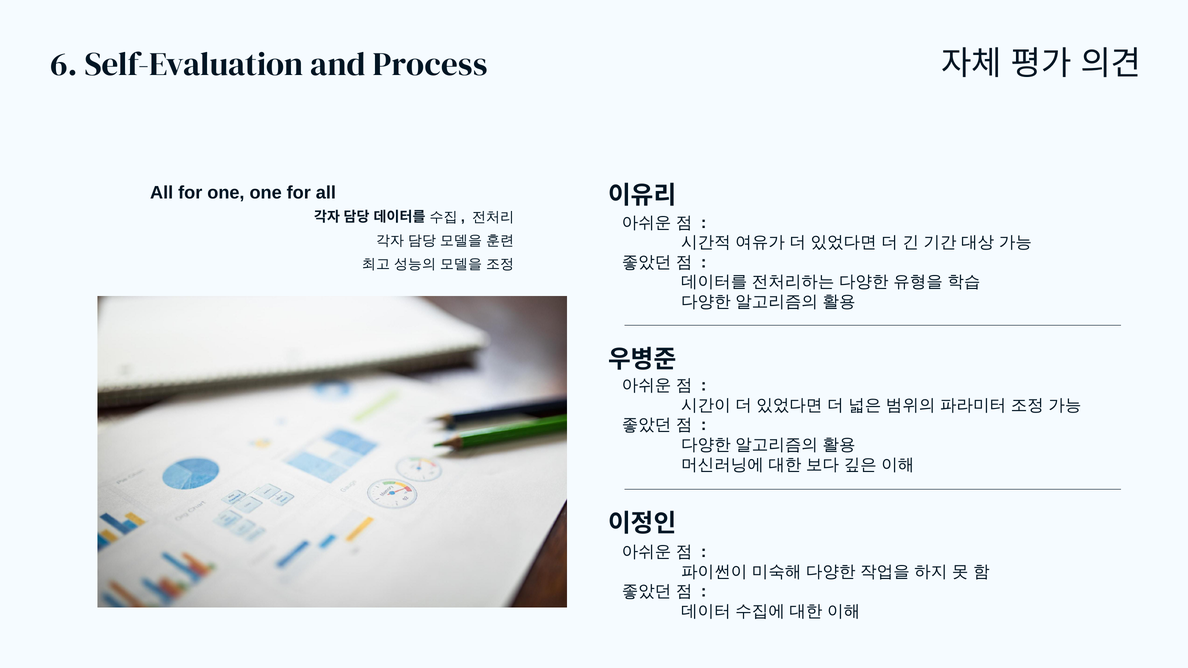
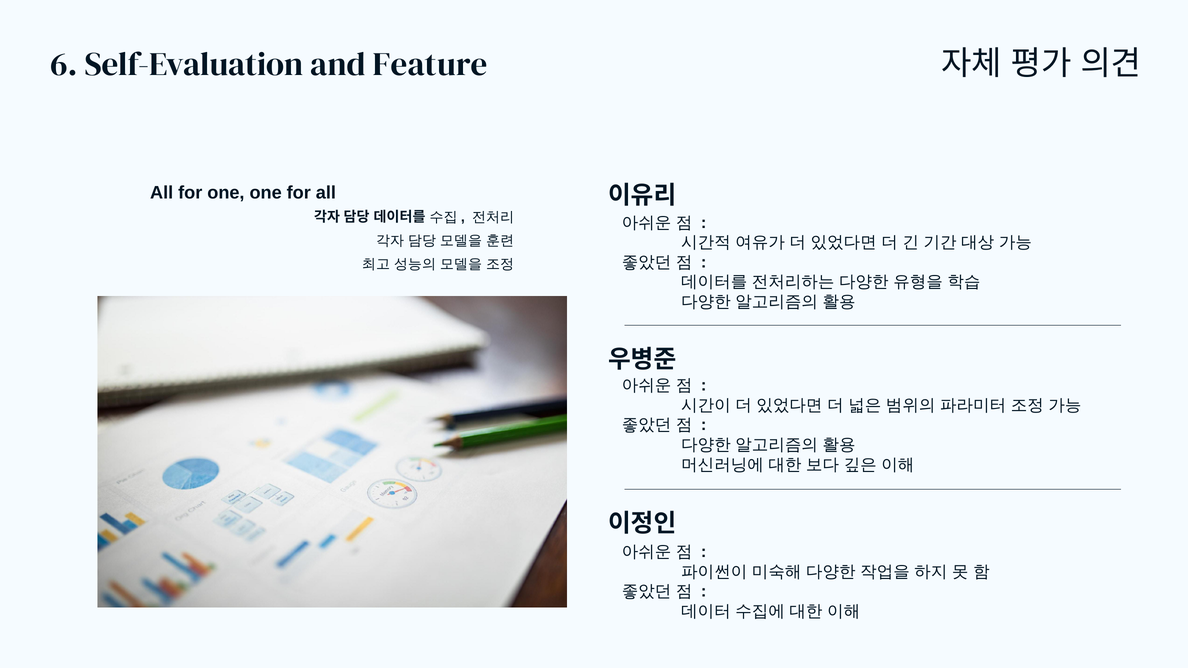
Process: Process -> Feature (430, 65)
